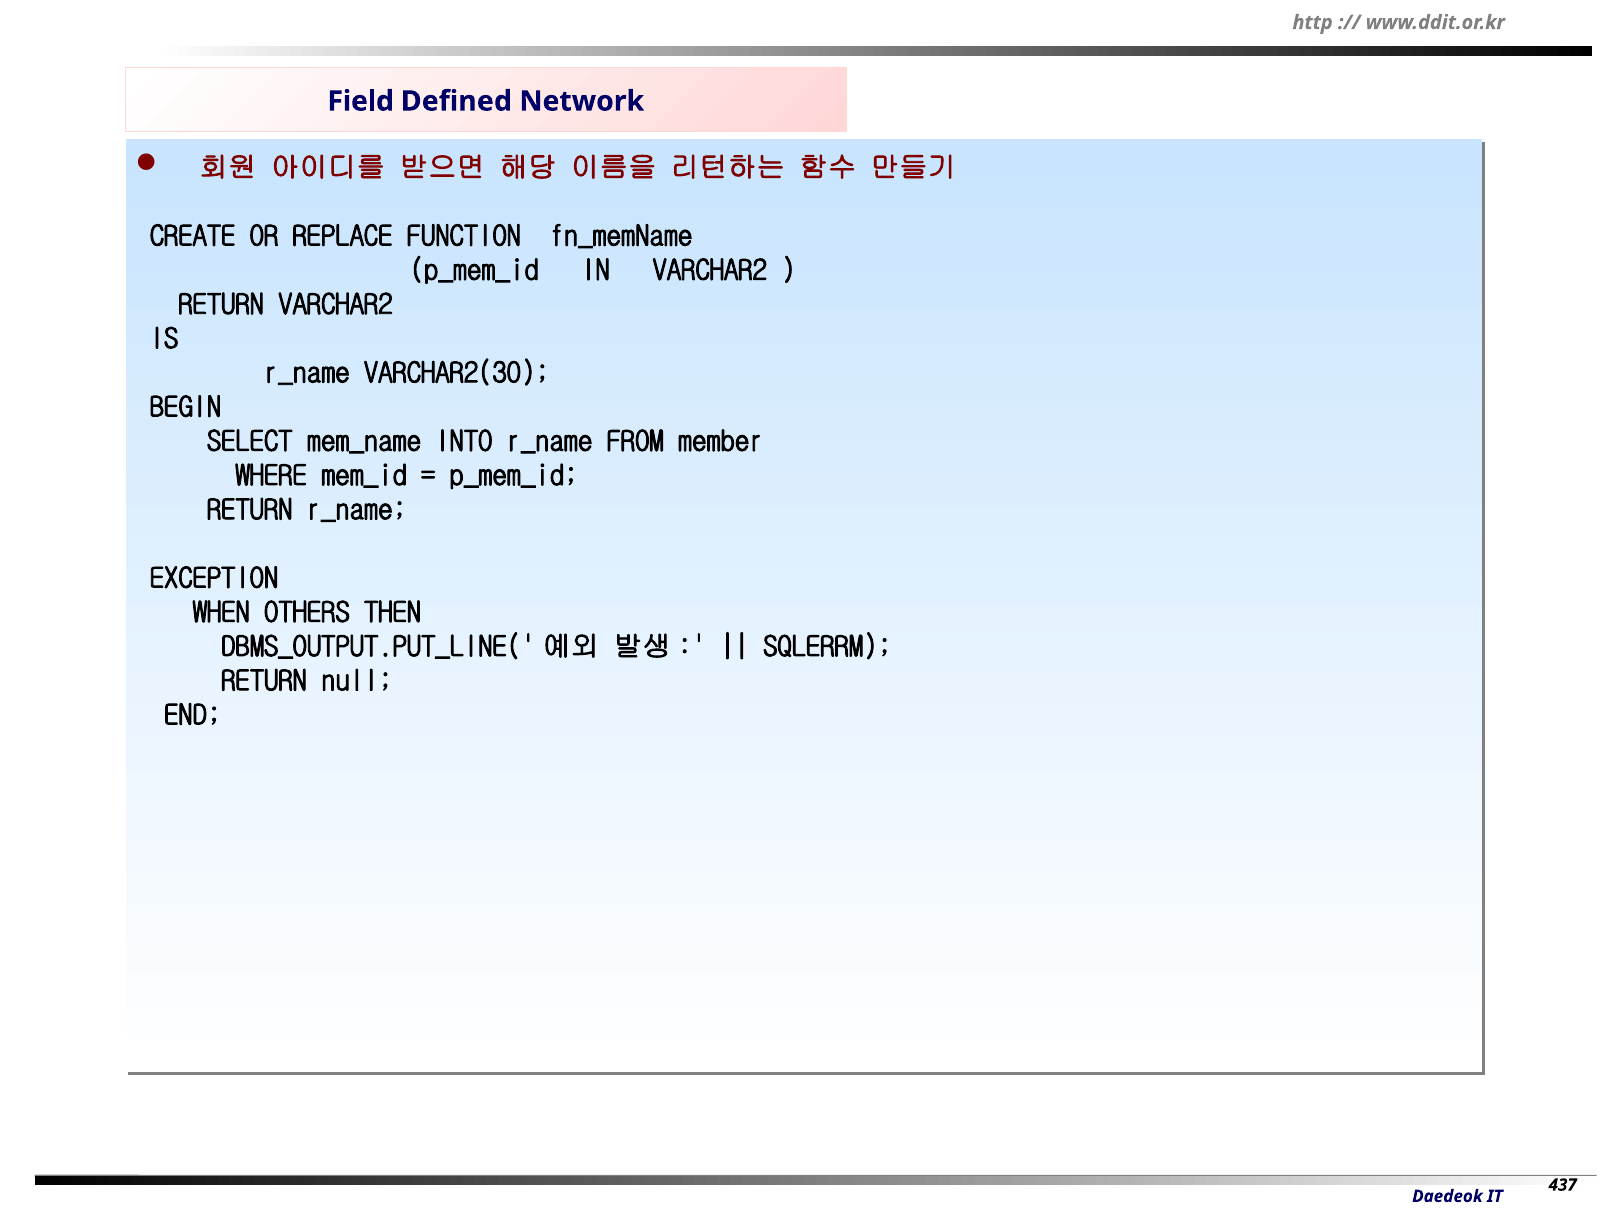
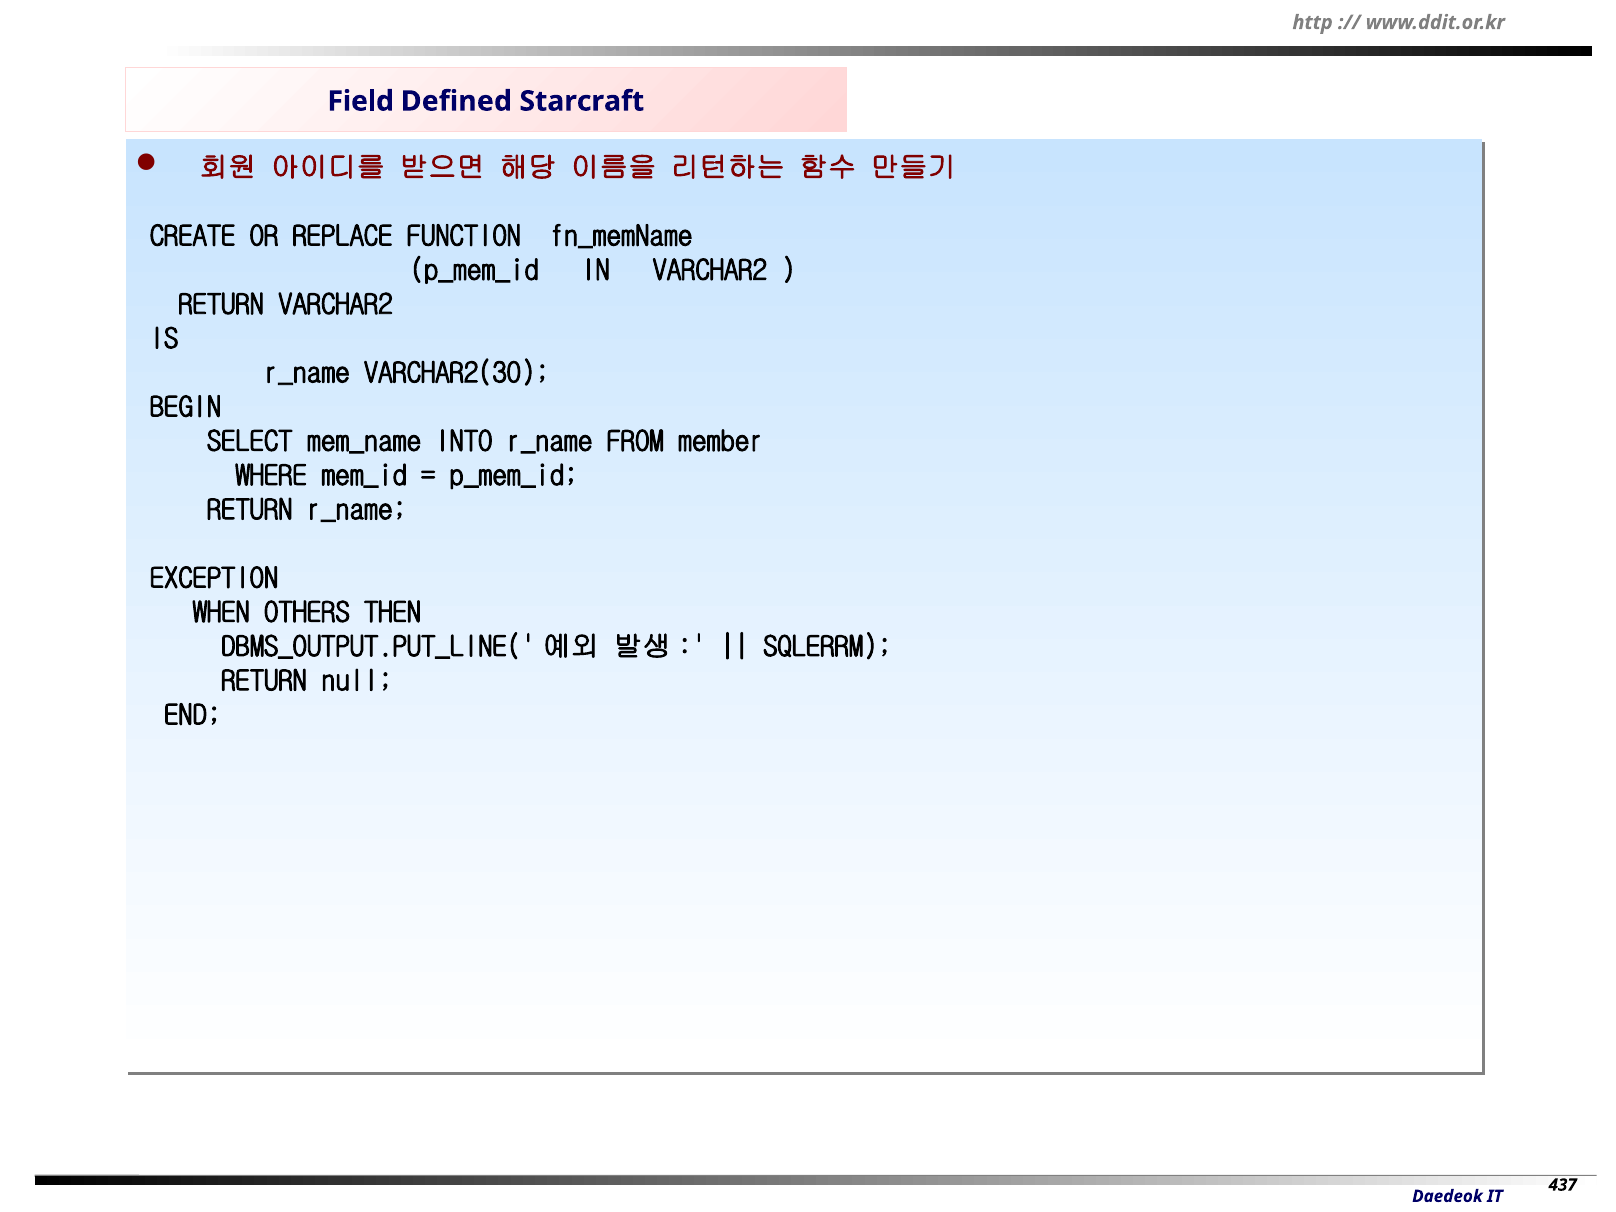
Network: Network -> Starcraft (582, 101)
